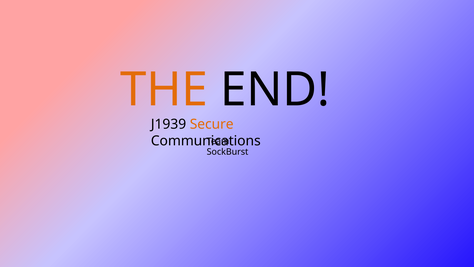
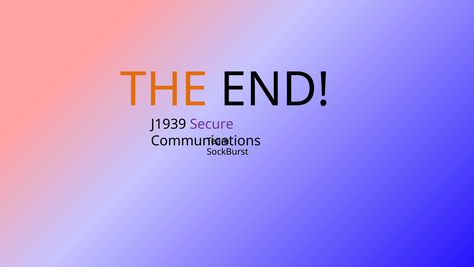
Secure colour: orange -> purple (212, 124)
